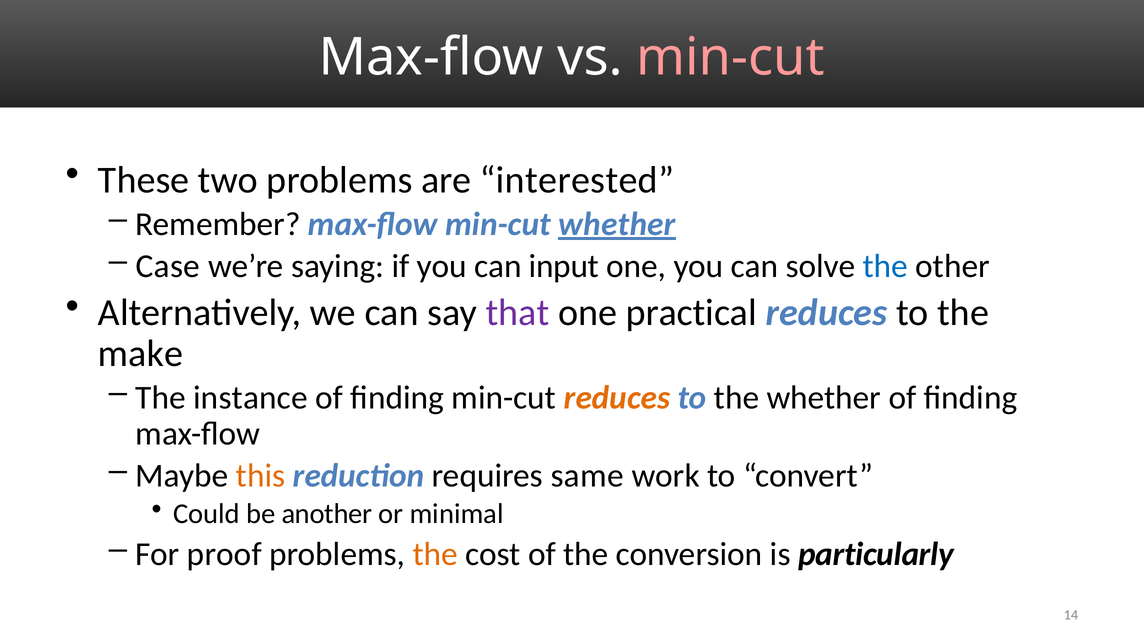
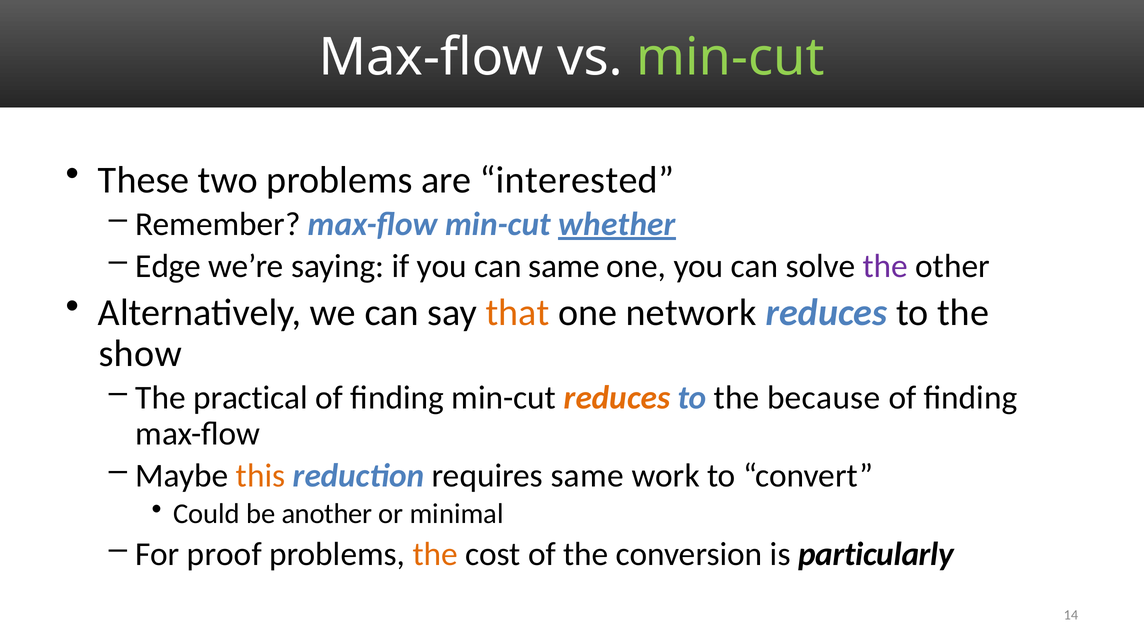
min-cut colour: pink -> light green (731, 57)
Case: Case -> Edge (168, 266)
can input: input -> same (564, 266)
the colour: blue -> purple (885, 266)
that colour: purple -> orange (518, 312)
practical: practical -> network (691, 312)
make: make -> show (140, 353)
instance: instance -> practical (251, 397)
the whether: whether -> because (824, 397)
